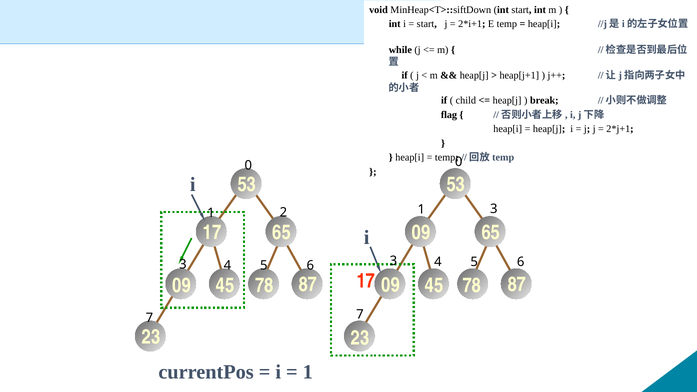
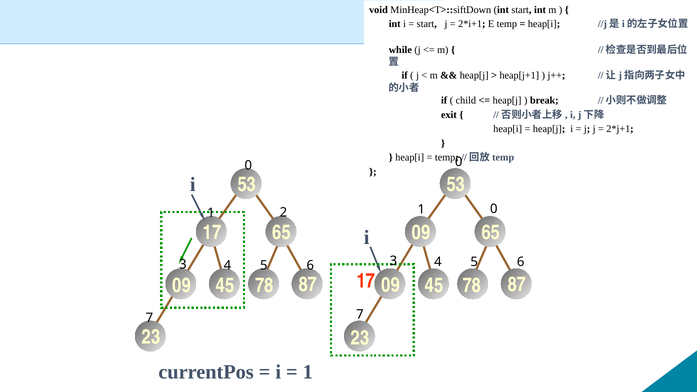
flag: flag -> exit (449, 115)
1 3: 3 -> 0 (494, 209)
